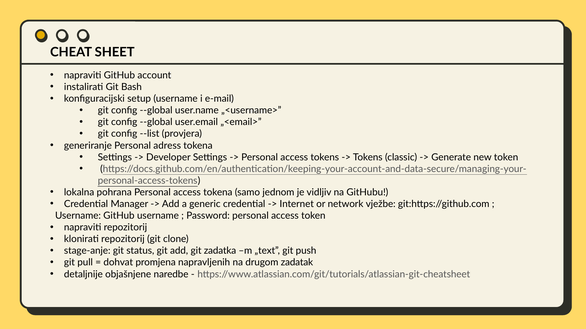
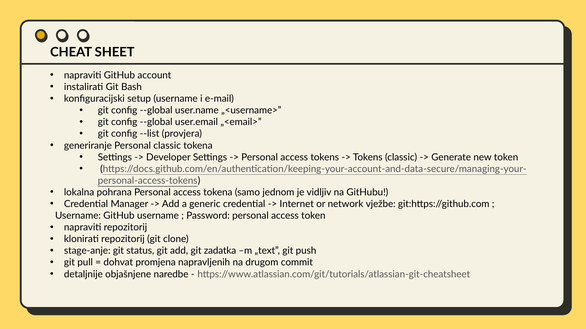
Personal adress: adress -> classic (167, 146)
zadatak: zadatak -> commit (297, 263)
